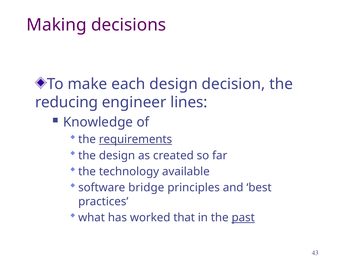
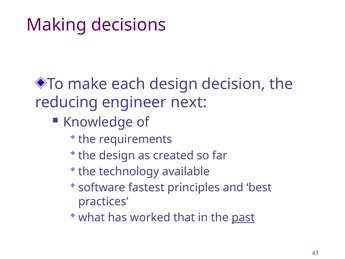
lines: lines -> next (189, 102)
requirements underline: present -> none (135, 139)
bridge: bridge -> fastest (146, 188)
